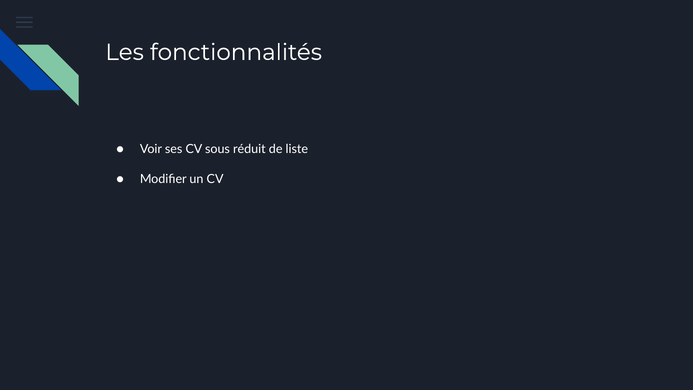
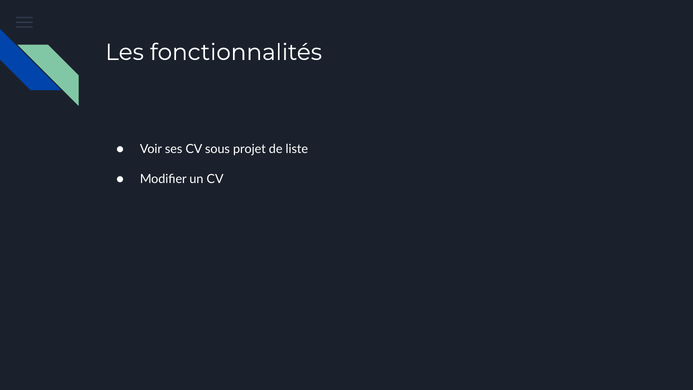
réduit: réduit -> projet (249, 149)
